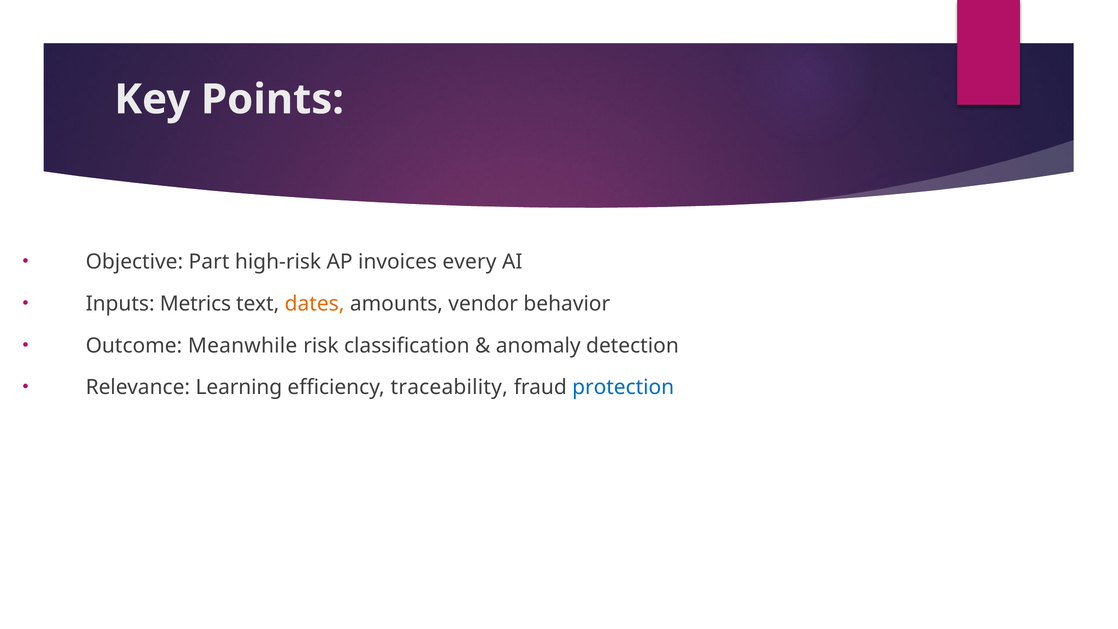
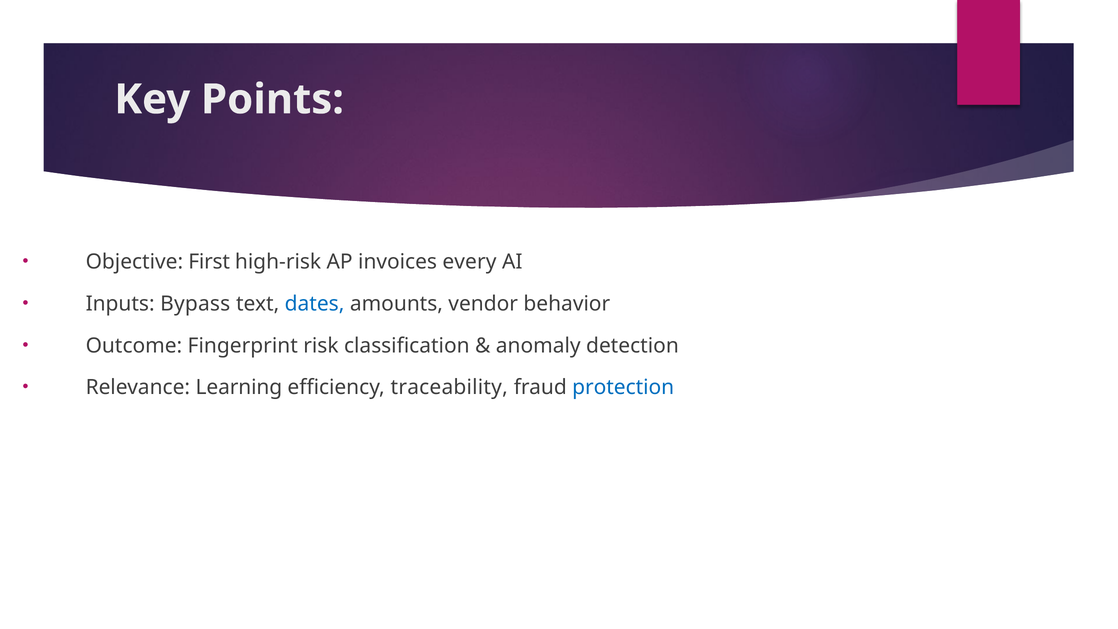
Part: Part -> First (209, 262)
Metrics: Metrics -> Bypass (195, 304)
dates colour: orange -> blue (315, 304)
Meanwhile: Meanwhile -> Fingerprint (243, 346)
